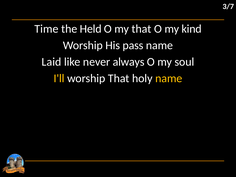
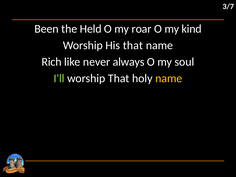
Time: Time -> Been (47, 29)
my that: that -> roar (142, 29)
His pass: pass -> that (133, 45)
Laid: Laid -> Rich (52, 62)
I'll colour: yellow -> light green (59, 78)
